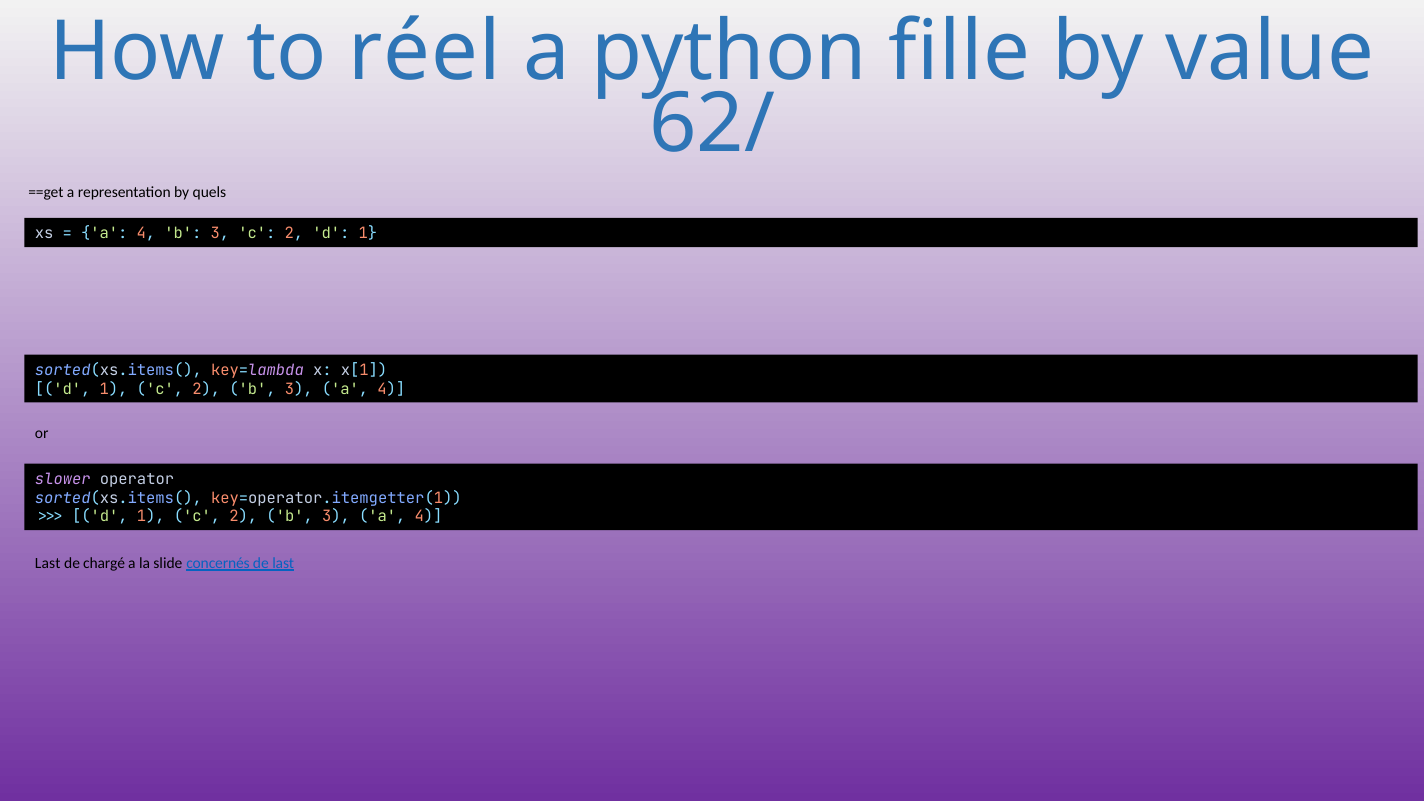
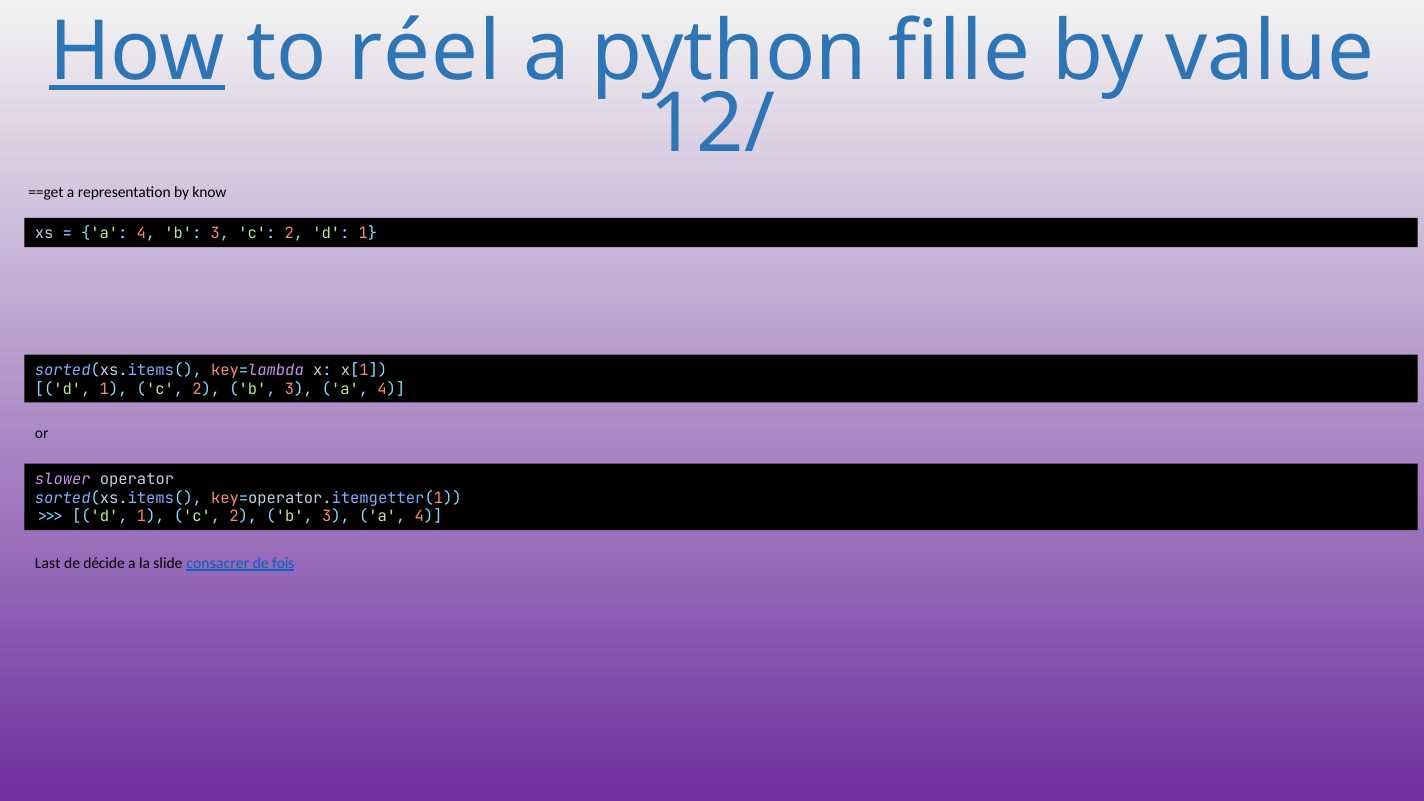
How underline: none -> present (137, 52)
62/: 62/ -> 12/ (712, 124)
quels: quels -> know (210, 192)
chargé: chargé -> décide (104, 563)
concernés: concernés -> consacrer (218, 563)
de last: last -> fois (283, 563)
